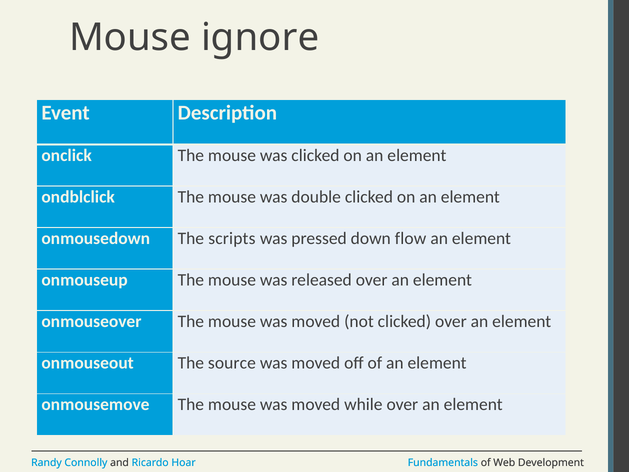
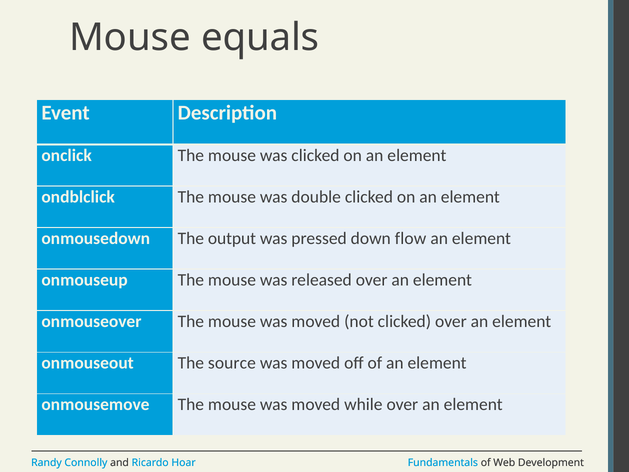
ignore: ignore -> equals (260, 37)
scripts: scripts -> output (232, 238)
